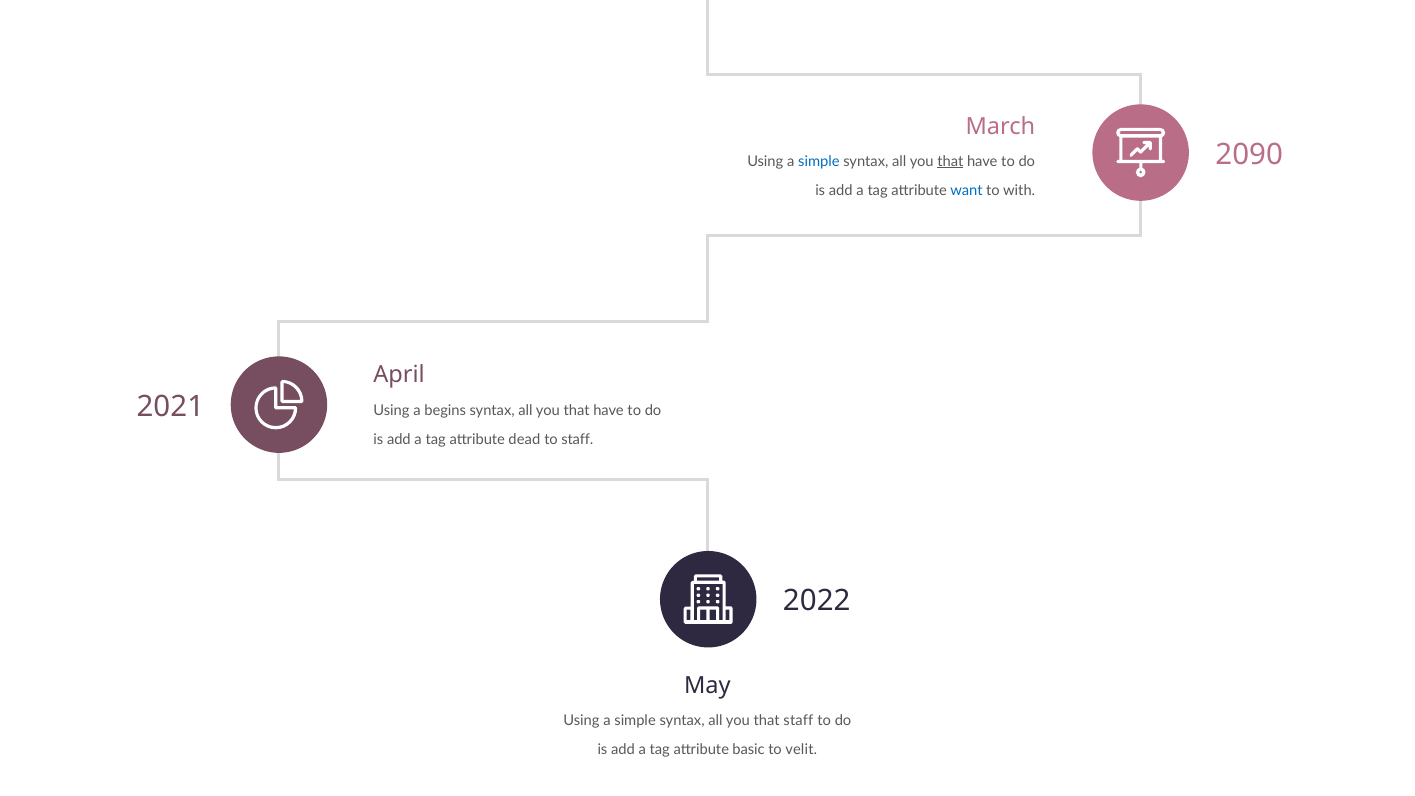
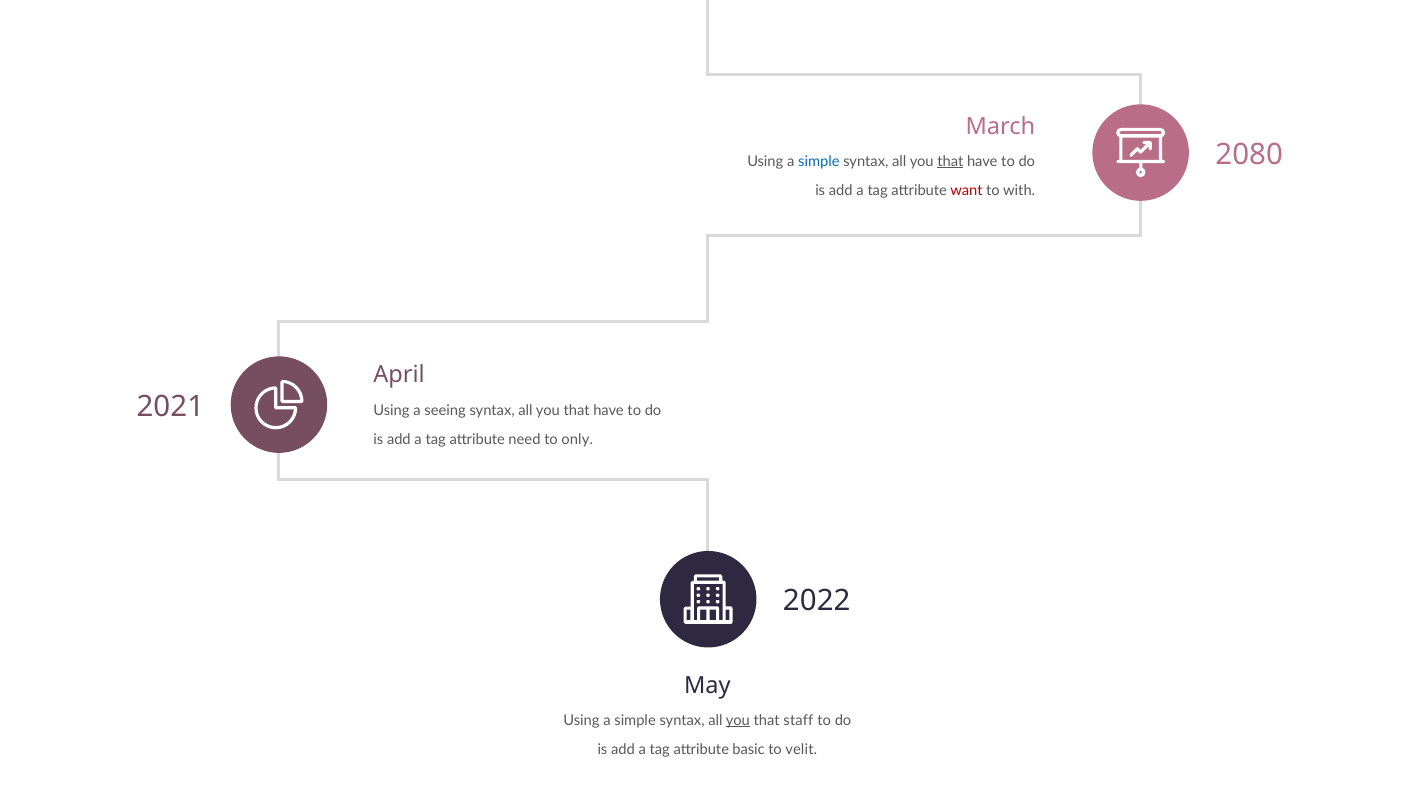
2090: 2090 -> 2080 (1249, 155)
want colour: blue -> red (966, 191)
begins: begins -> seeing (445, 410)
dead: dead -> need (524, 440)
to staff: staff -> only (577, 440)
you underline: none -> present (738, 720)
